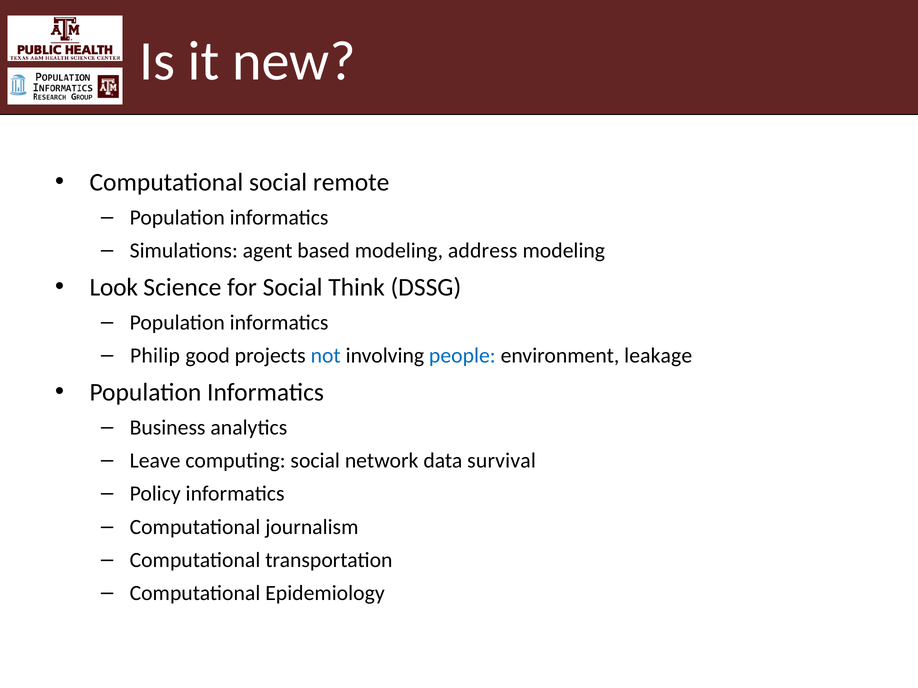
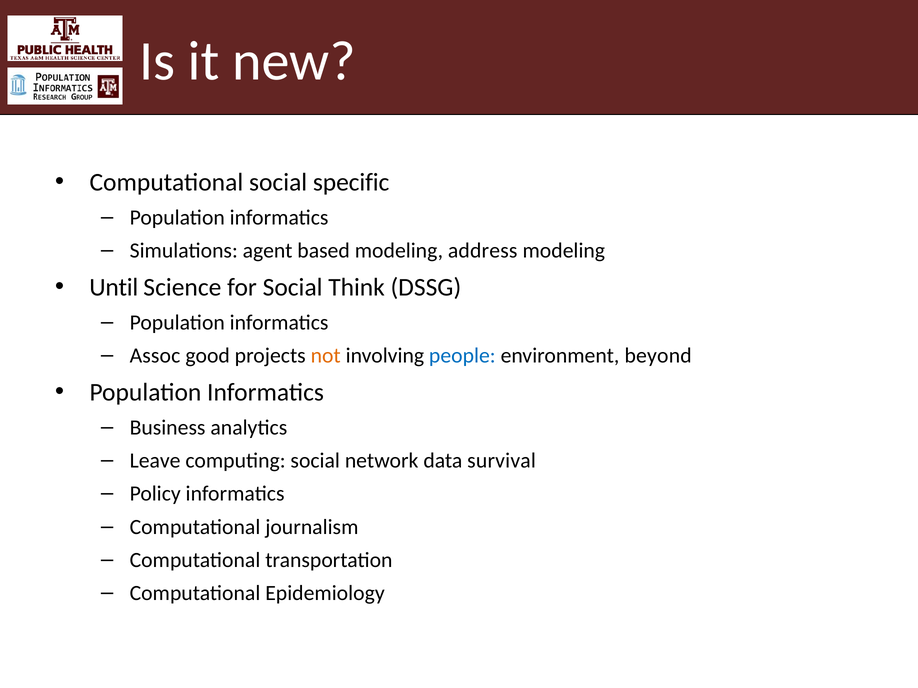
remote: remote -> specific (351, 182)
Look: Look -> Until (114, 287)
Philip: Philip -> Assoc (155, 356)
not colour: blue -> orange (326, 356)
leakage: leakage -> beyond (658, 356)
